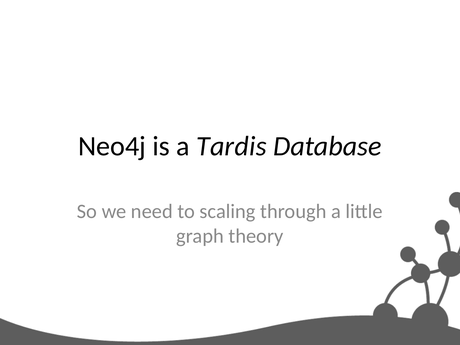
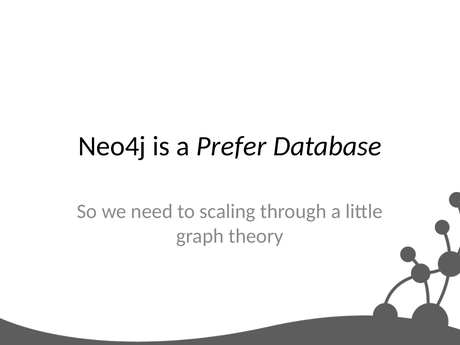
Tardis: Tardis -> Prefer (231, 146)
